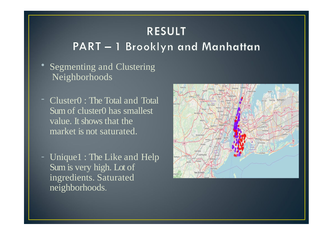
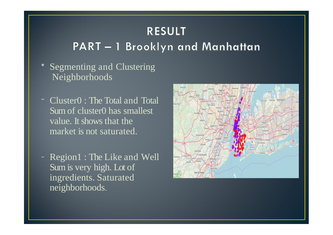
Unique1: Unique1 -> Region1 (66, 157)
Help: Help -> Well (150, 157)
